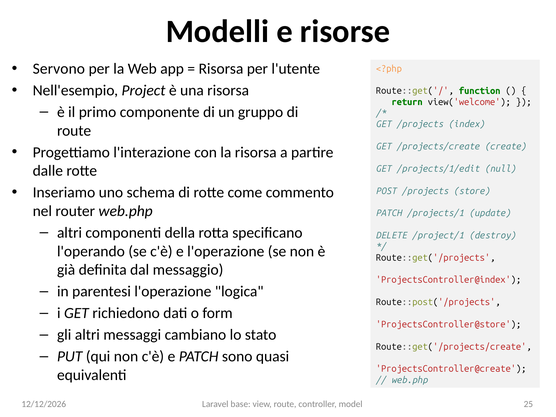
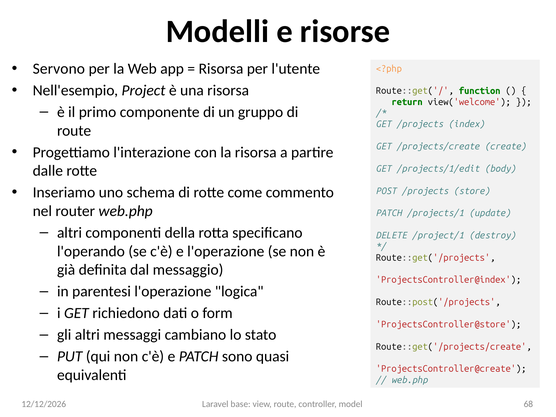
null: null -> body (500, 169)
25: 25 -> 68 (528, 404)
